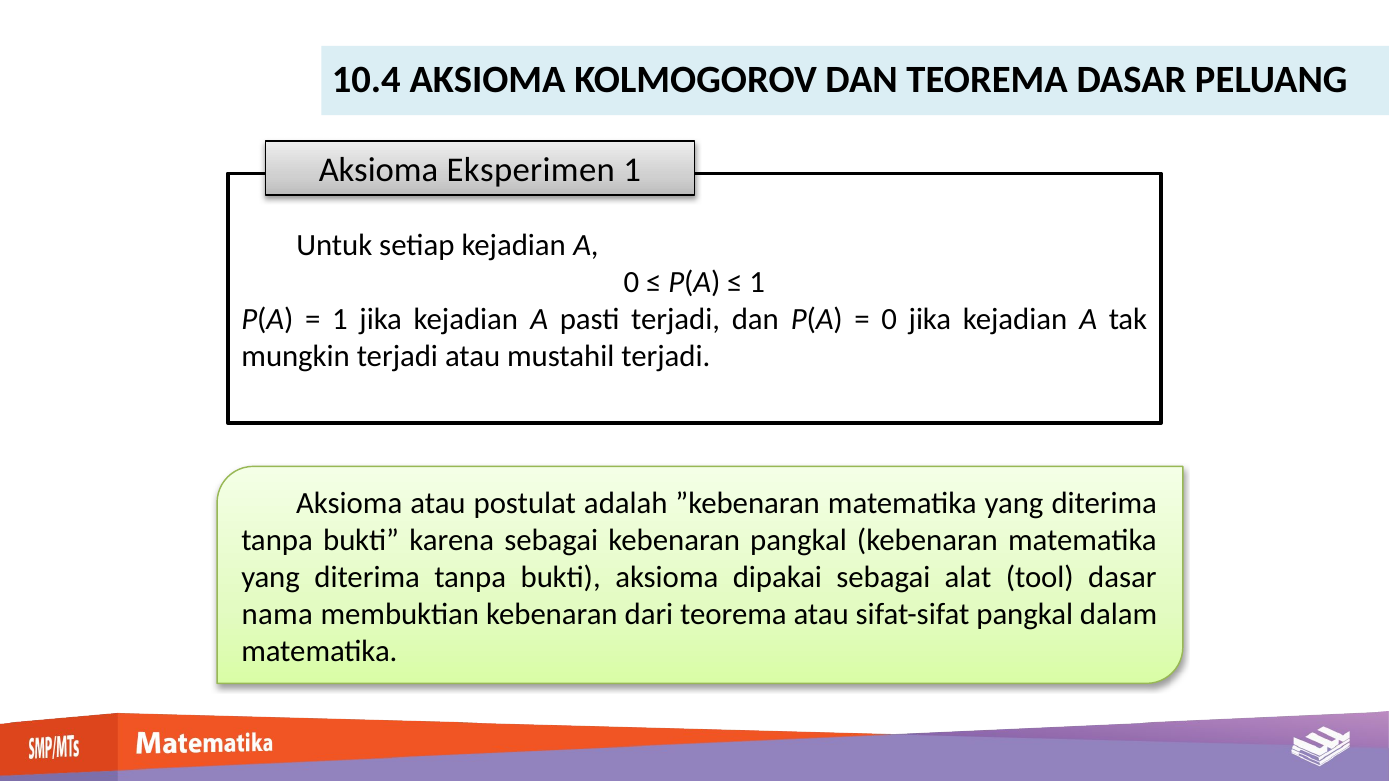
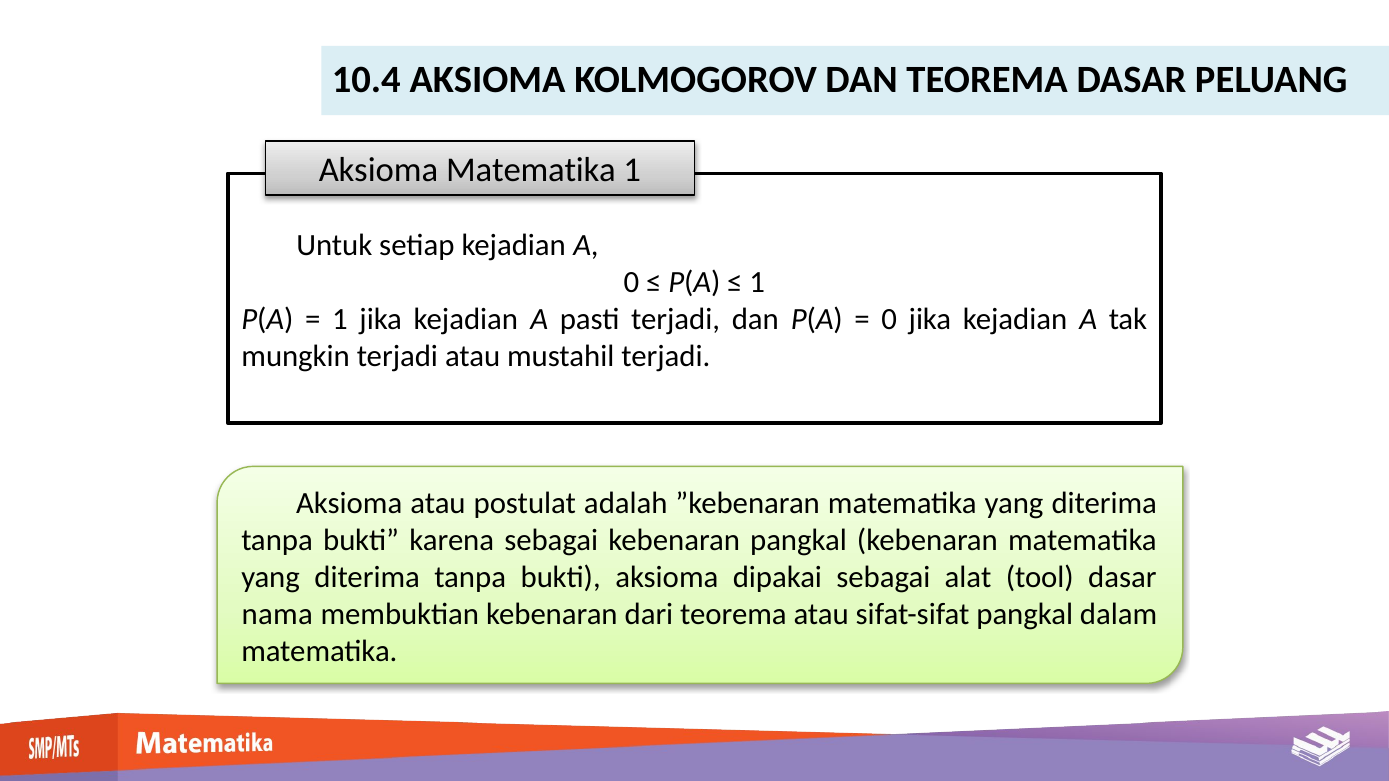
Aksioma Eksperimen: Eksperimen -> Matematika (531, 171)
